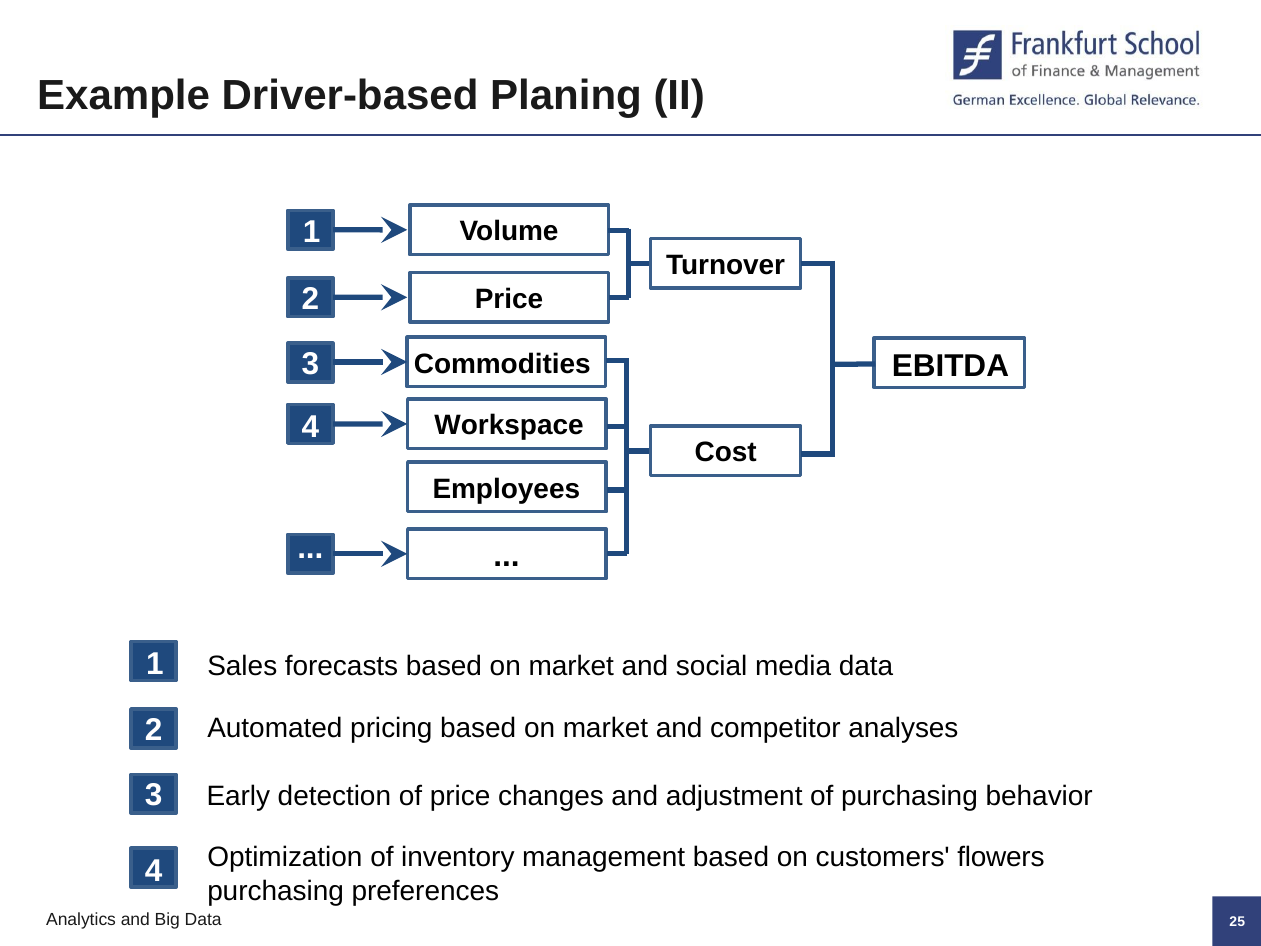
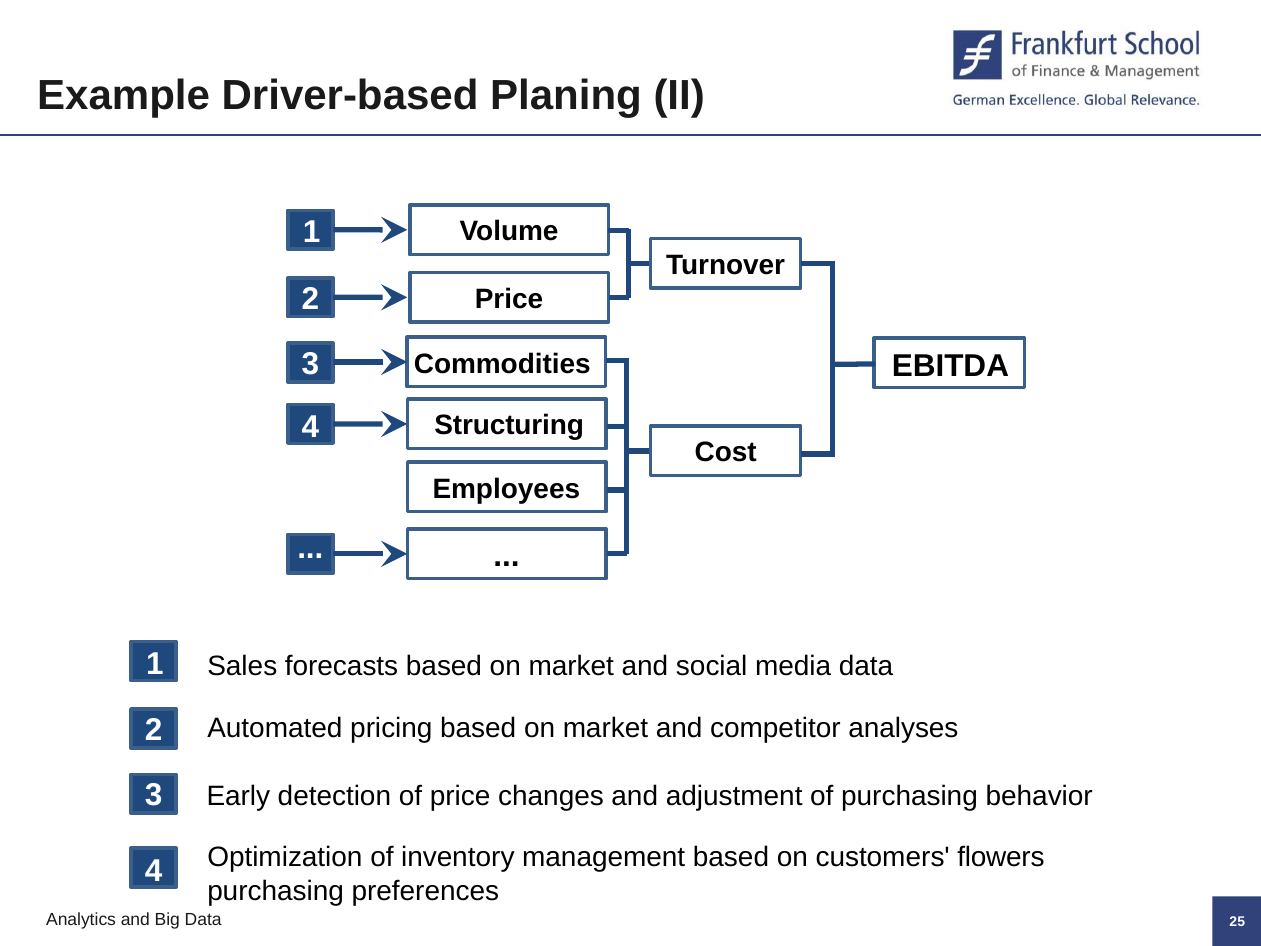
Workspace: Workspace -> Structuring (509, 426)
